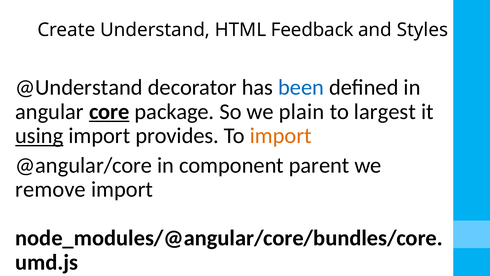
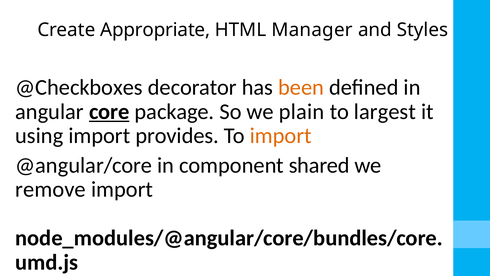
Understand: Understand -> Appropriate (155, 30)
Feedback: Feedback -> Manager (312, 30)
@Understand: @Understand -> @Checkboxes (79, 87)
been colour: blue -> orange (301, 87)
using underline: present -> none (39, 136)
parent: parent -> shared (319, 165)
